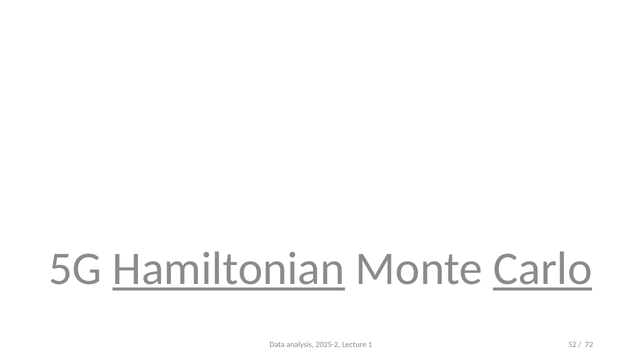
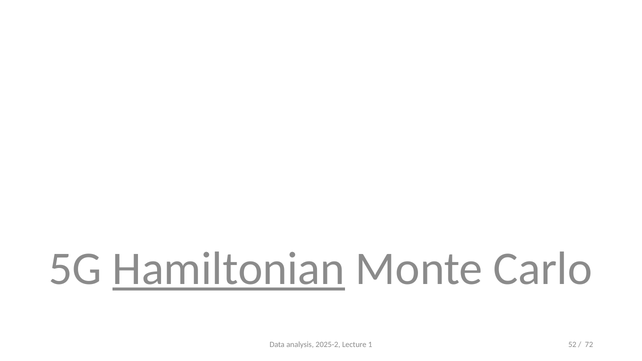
Carlo underline: present -> none (543, 269)
